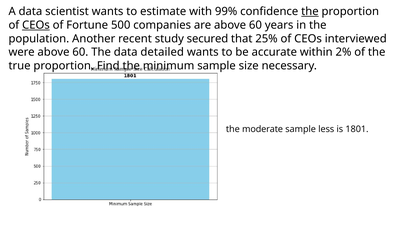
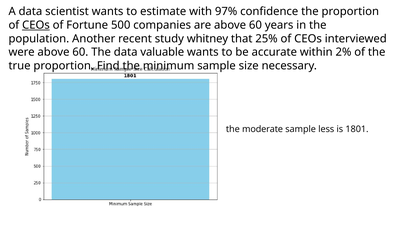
99%: 99% -> 97% (226, 11)
the underline: present -> none (310, 11)
secured: secured -> whitney (208, 39)
detailed: detailed -> valuable (162, 52)
